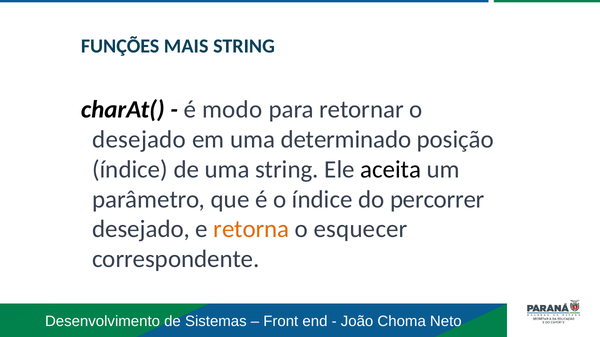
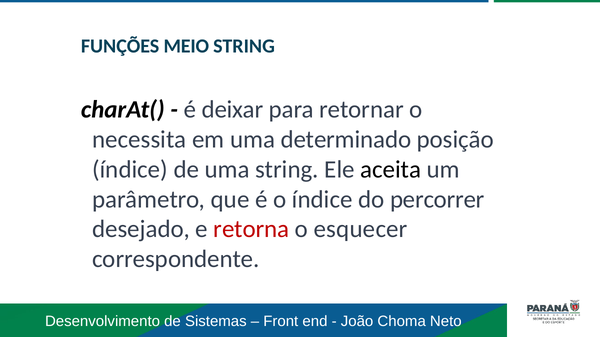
MAIS: MAIS -> MEIO (186, 46)
modo: modo -> deixar (232, 110)
desejado: desejado -> necessita (139, 140)
retorna colour: orange -> red (251, 230)
